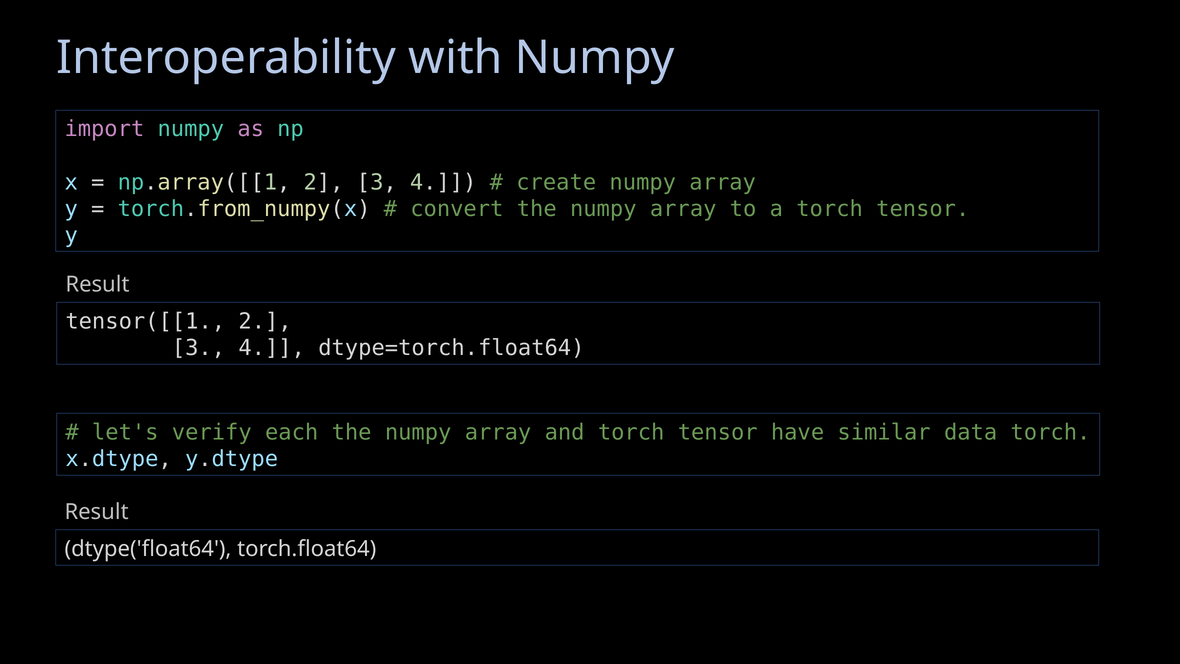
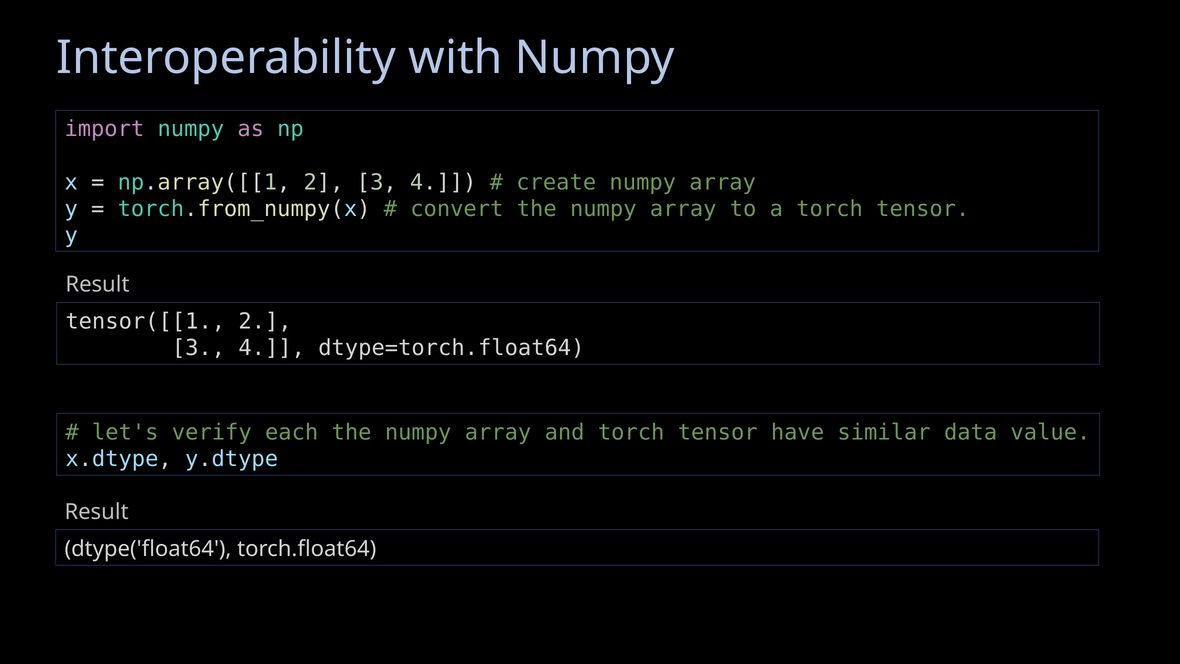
data torch: torch -> value (1050, 432)
